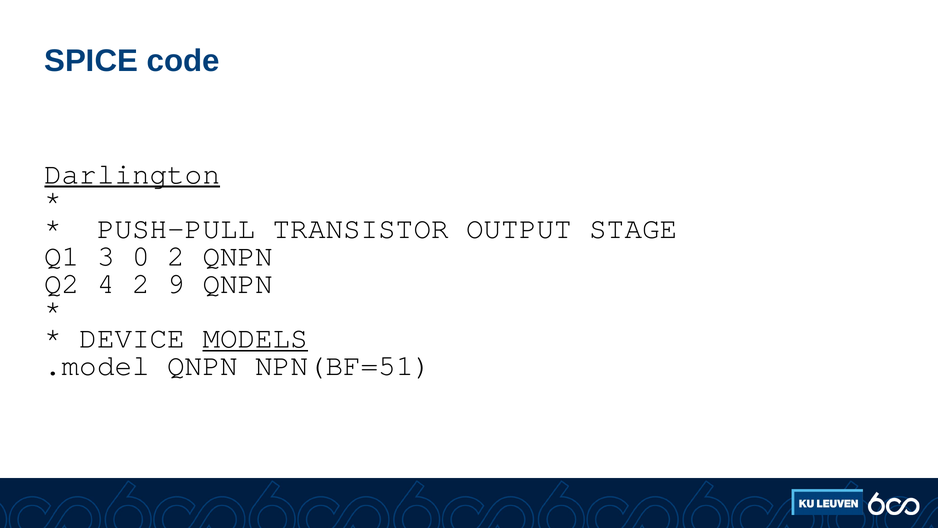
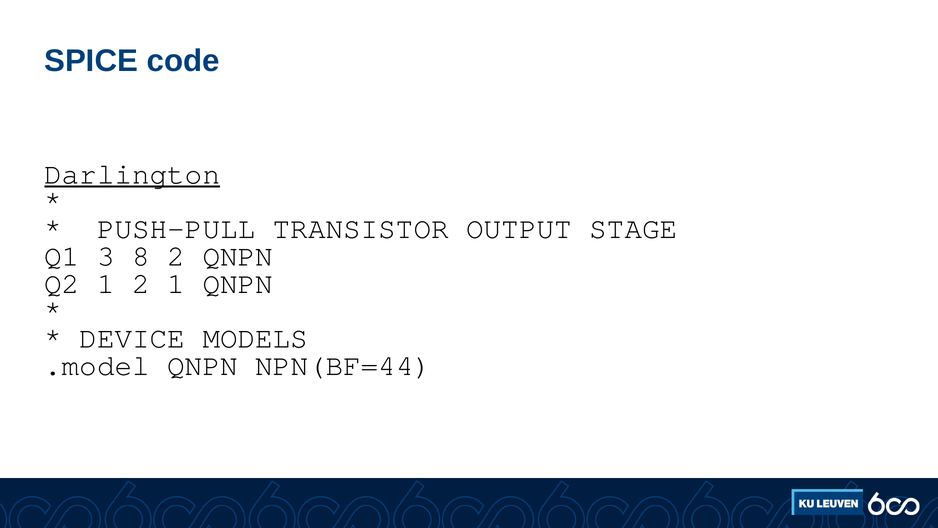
0: 0 -> 8 (141, 256)
Q2 4: 4 -> 1 (106, 283)
2 9: 9 -> 1 (176, 283)
MODELS underline: present -> none (255, 338)
NPN(BF=51: NPN(BF=51 -> NPN(BF=44 (343, 365)
